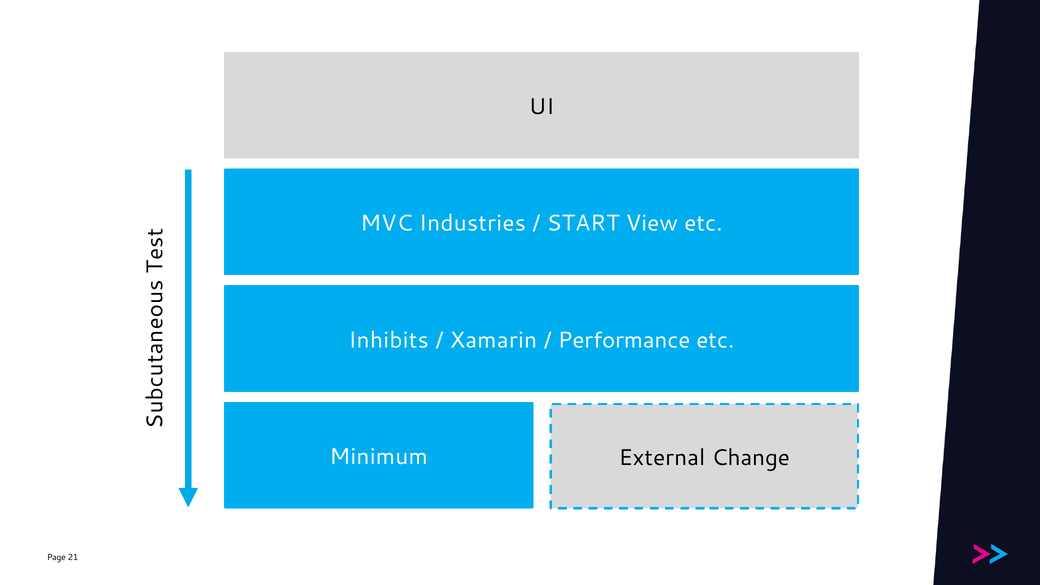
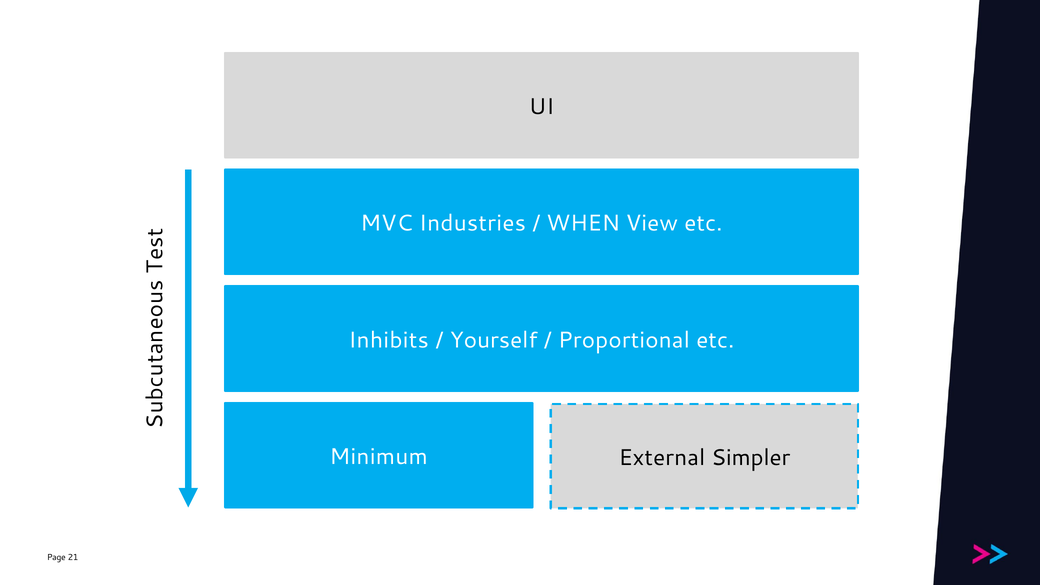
START: START -> WHEN (583, 224)
Xamarin: Xamarin -> Yourself (494, 340)
Performance: Performance -> Proportional (624, 340)
Change: Change -> Simpler (751, 458)
